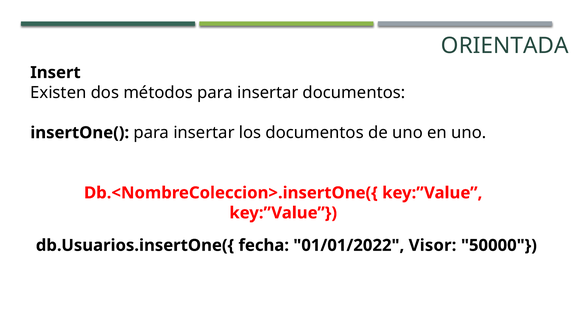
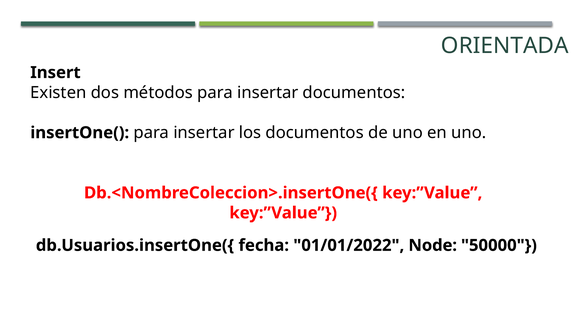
Visor: Visor -> Node (433, 246)
